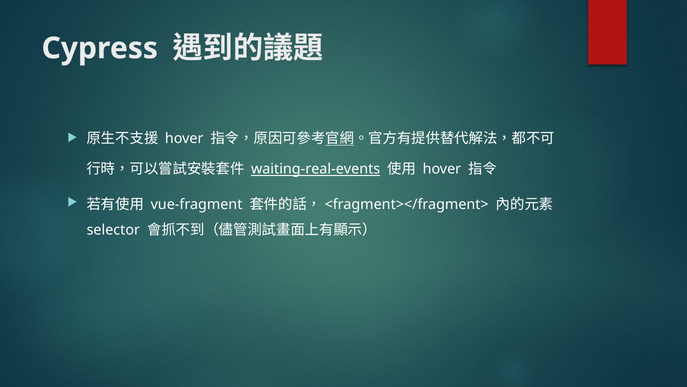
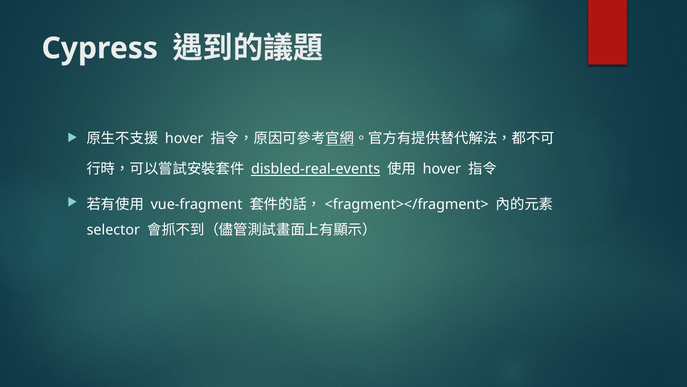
waiting-real-events: waiting-real-events -> disbled-real-events (316, 169)
